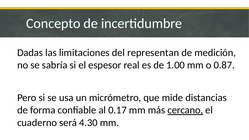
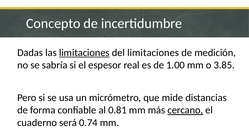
limitaciones underline: none -> present (84, 53)
del representan: representan -> limitaciones (153, 53)
0.87: 0.87 -> 3.85 (224, 65)
0.17: 0.17 -> 0.81 (117, 110)
4.30: 4.30 -> 0.74 (88, 123)
